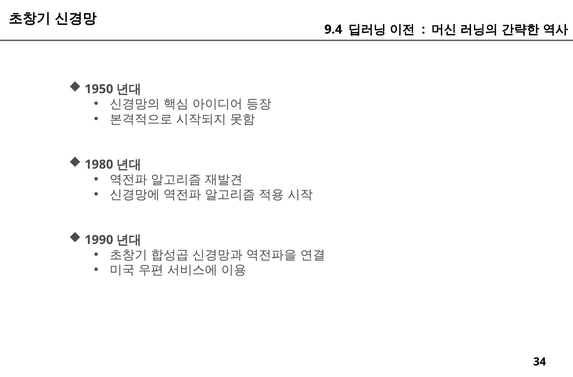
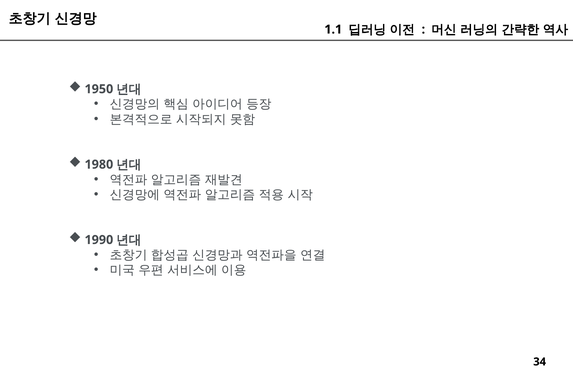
9.4: 9.4 -> 1.1 (333, 29)
